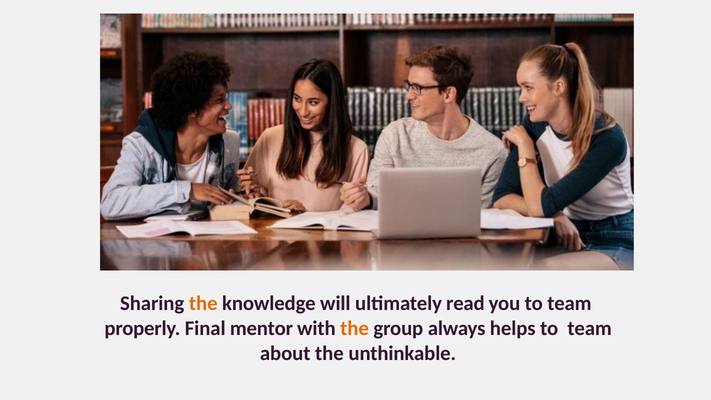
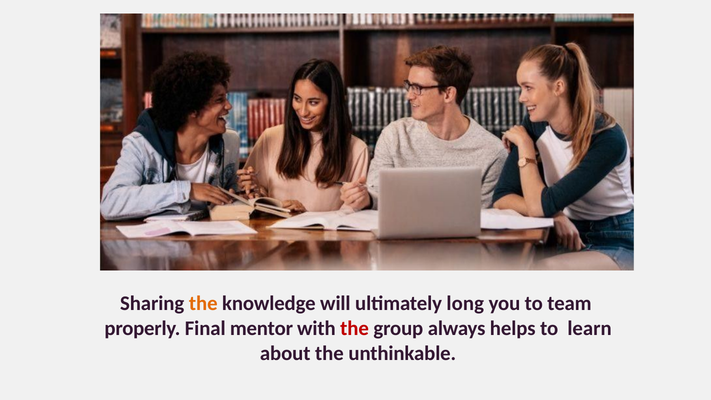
read: read -> long (465, 303)
the colour: orange -> red (355, 328)
helps to team: team -> learn (590, 328)
